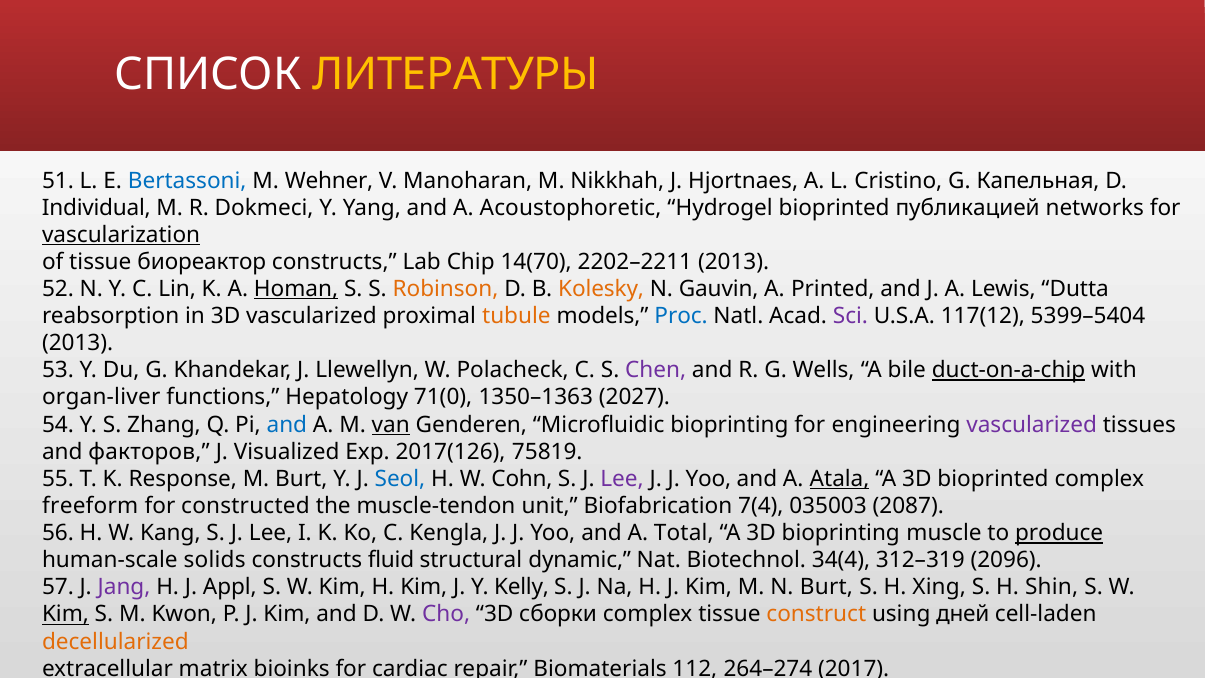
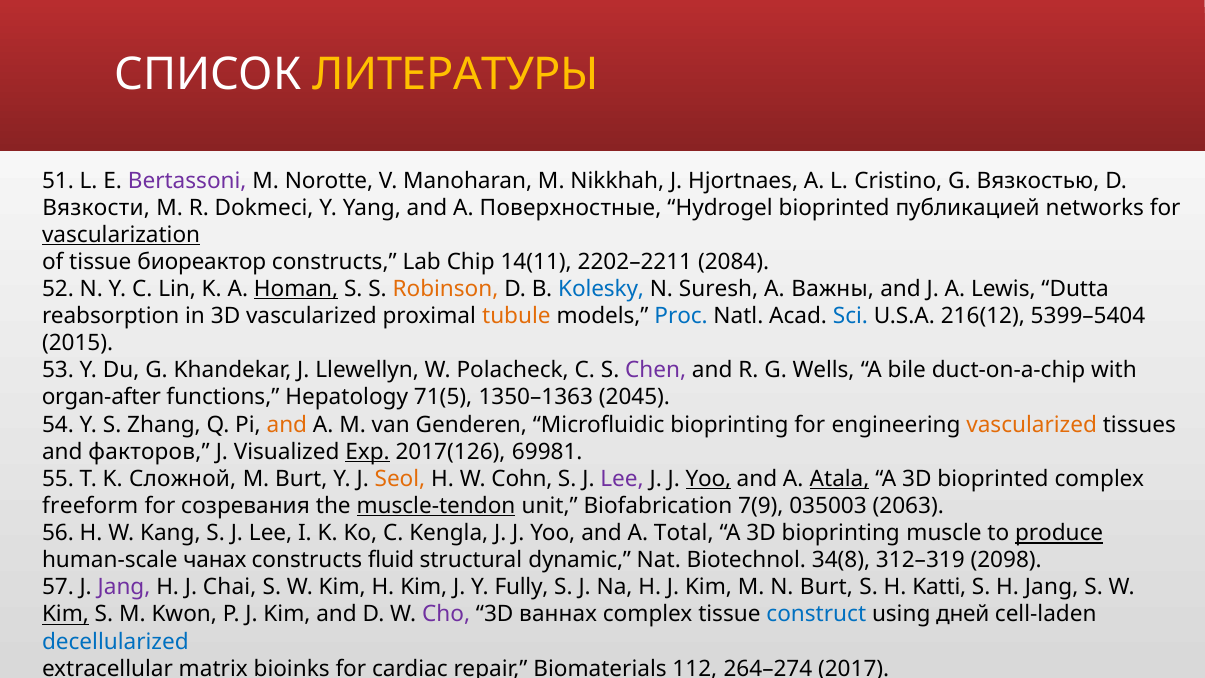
Bertassoni colour: blue -> purple (187, 181)
Wehner: Wehner -> Norotte (329, 181)
Капельная: Капельная -> Вязкостью (1038, 181)
Individual: Individual -> Вязкости (96, 208)
Acoustophoretic: Acoustophoretic -> Поверхностные (571, 208)
14(70: 14(70 -> 14(11 (536, 262)
2202–2211 2013: 2013 -> 2084 (734, 262)
Kolesky colour: orange -> blue (601, 289)
Gauvin: Gauvin -> Suresh (719, 289)
Printed: Printed -> Важны (833, 289)
Sci colour: purple -> blue (850, 316)
117(12: 117(12 -> 216(12 (983, 316)
2013: 2013 -> 2015 (78, 343)
duct-on-a-chip underline: present -> none (1009, 370)
organ-liver: organ-liver -> organ-after (101, 397)
71(0: 71(0 -> 71(5 (443, 397)
2027: 2027 -> 2045 (634, 397)
and colour: blue -> orange (287, 425)
van underline: present -> none (391, 425)
vascularized colour: purple -> orange (1032, 425)
Exp underline: none -> present (368, 452)
75819: 75819 -> 69981 (547, 452)
Response: Response -> Сложной (183, 479)
Seol colour: blue -> orange (400, 479)
Yoo underline: none -> present (708, 479)
constructed: constructed -> созревания (246, 506)
muscle-tendon underline: none -> present (436, 506)
7(4: 7(4 -> 7(9 (761, 506)
2087: 2087 -> 2063 (908, 506)
solids: solids -> чанах (215, 560)
34(4: 34(4 -> 34(8 (841, 560)
2096: 2096 -> 2098 (1006, 560)
Appl: Appl -> Chai (230, 587)
Y Kelly: Kelly -> Fully (522, 587)
Xing: Xing -> Katti (939, 587)
H Shin: Shin -> Jang (1052, 587)
сборки: сборки -> ваннах (558, 614)
construct colour: orange -> blue (816, 614)
decellularized colour: orange -> blue (115, 641)
